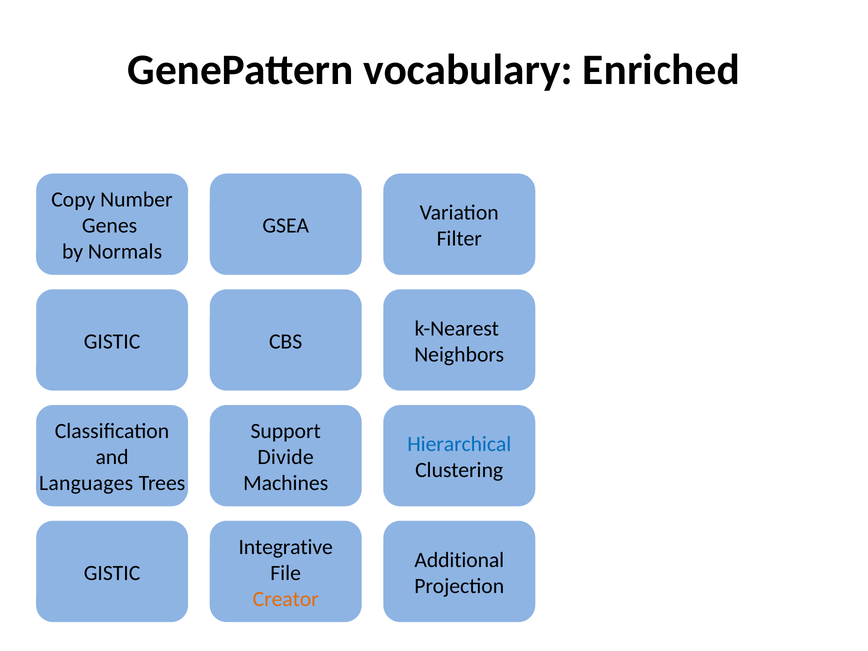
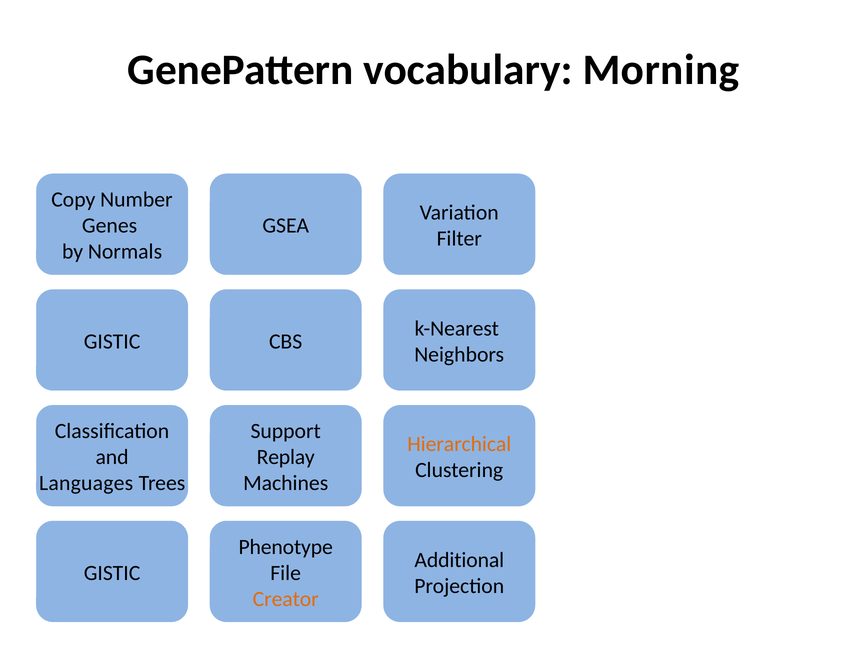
Enriched: Enriched -> Morning (661, 70)
Hierarchical colour: blue -> orange (459, 444)
Divide: Divide -> Replay (286, 457)
Integrative: Integrative -> Phenotype (286, 547)
